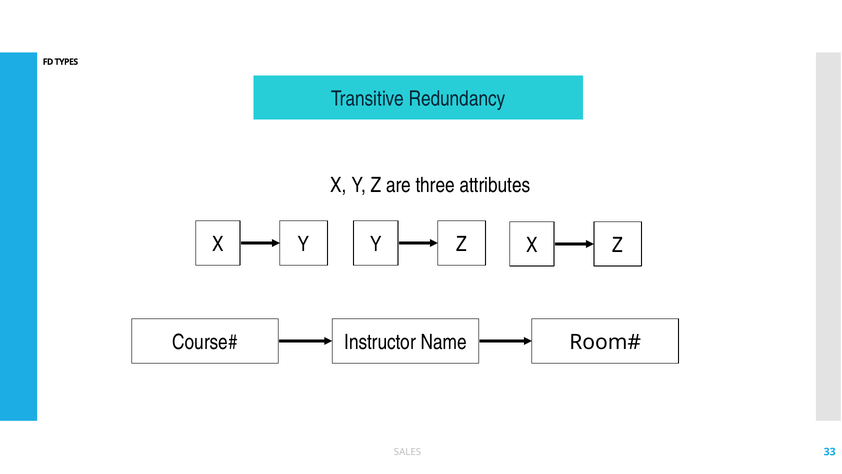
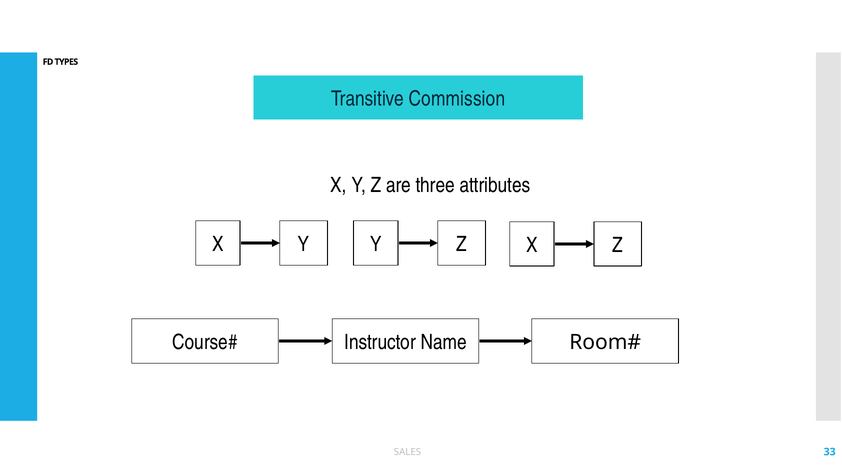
Redundancy: Redundancy -> Commission (457, 99)
